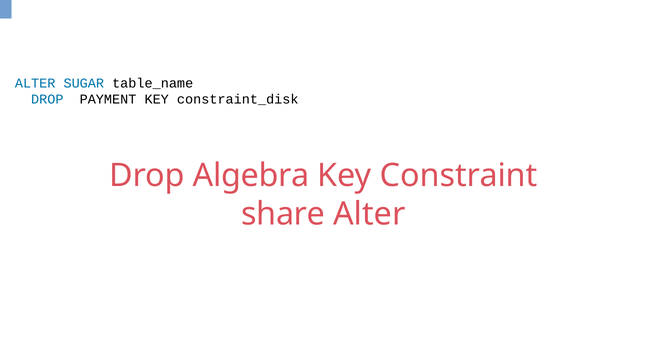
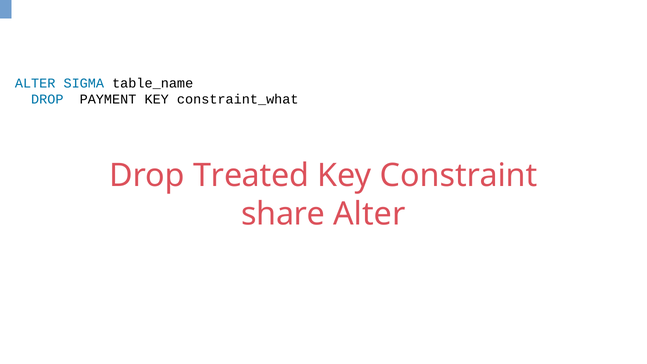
SUGAR: SUGAR -> SIGMA (84, 83)
constraint_disk: constraint_disk -> constraint_what (238, 99)
Algebra: Algebra -> Treated (251, 175)
